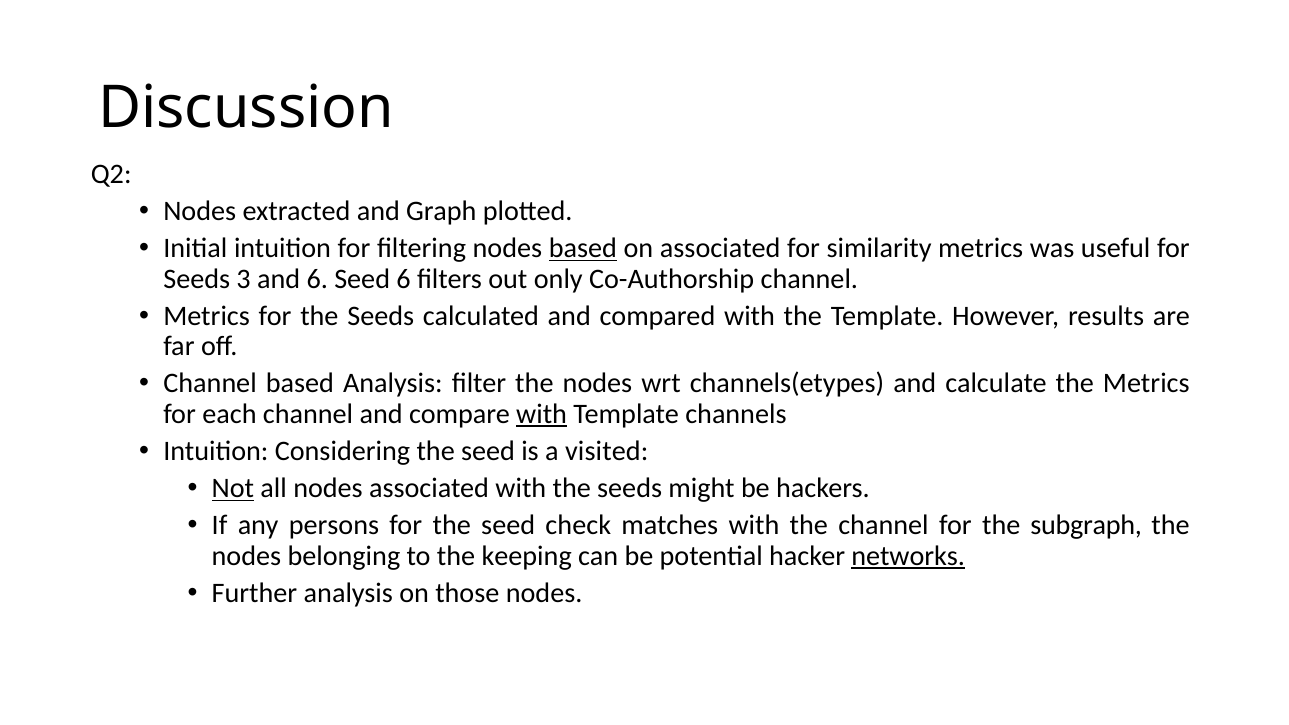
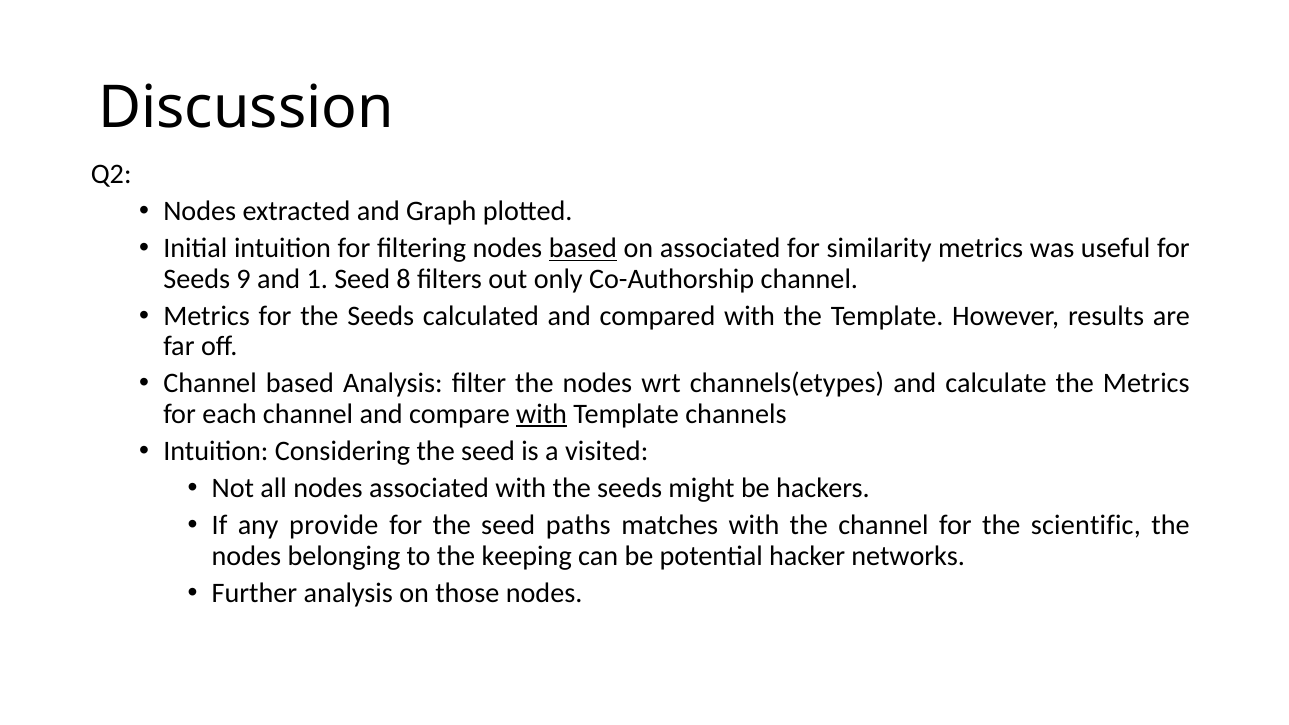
3: 3 -> 9 (244, 279)
and 6: 6 -> 1 (317, 279)
Seed 6: 6 -> 8 (404, 279)
Not underline: present -> none (233, 488)
persons: persons -> provide (334, 525)
check: check -> paths (578, 525)
subgraph: subgraph -> scientific (1086, 525)
networks underline: present -> none (908, 556)
